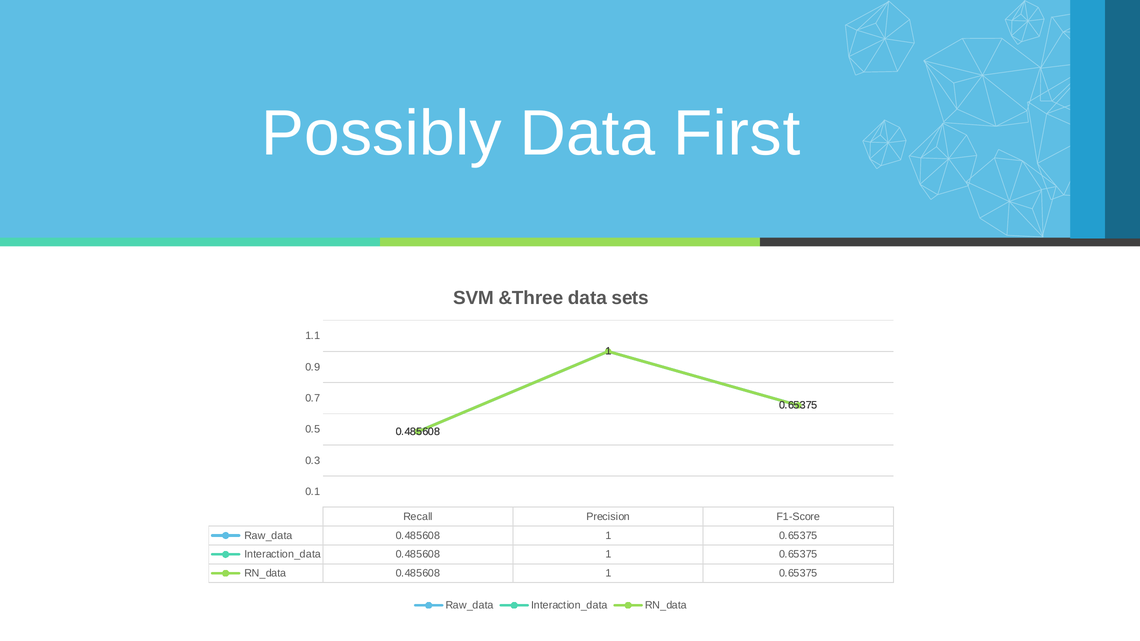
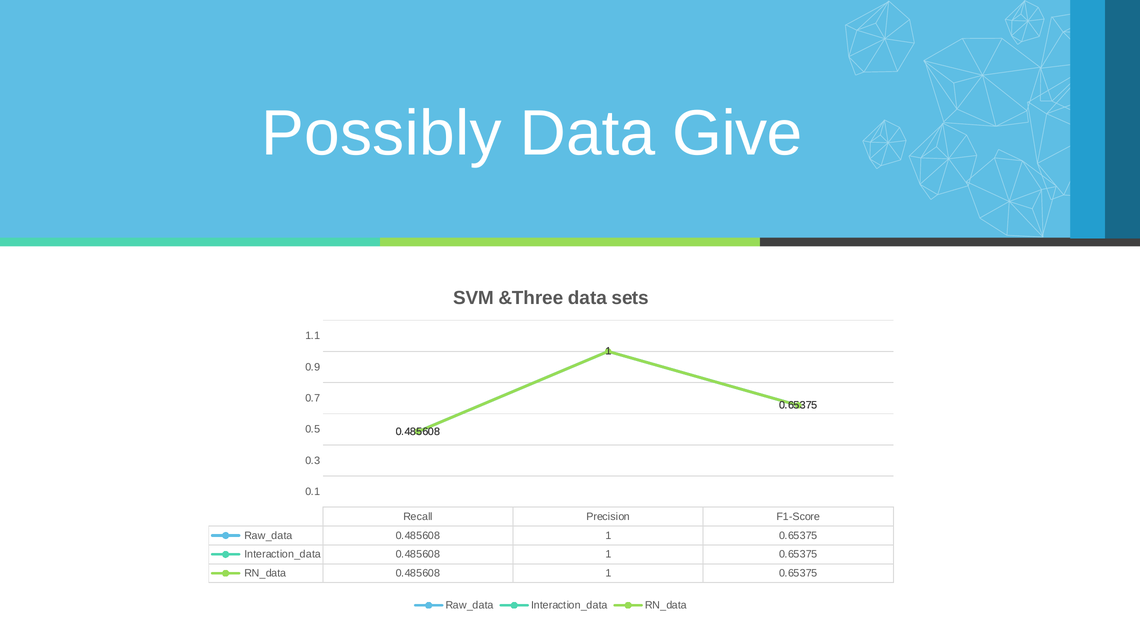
First: First -> Give (737, 134)
